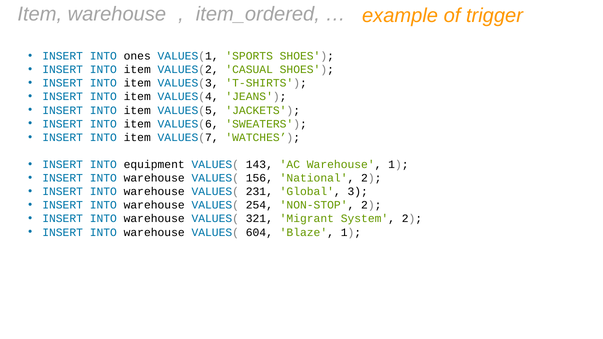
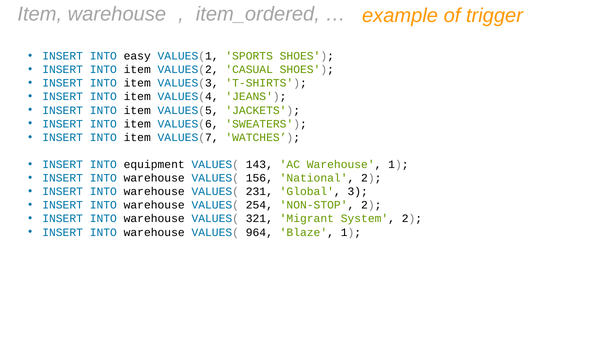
ones: ones -> easy (137, 56)
604: 604 -> 964 (259, 232)
